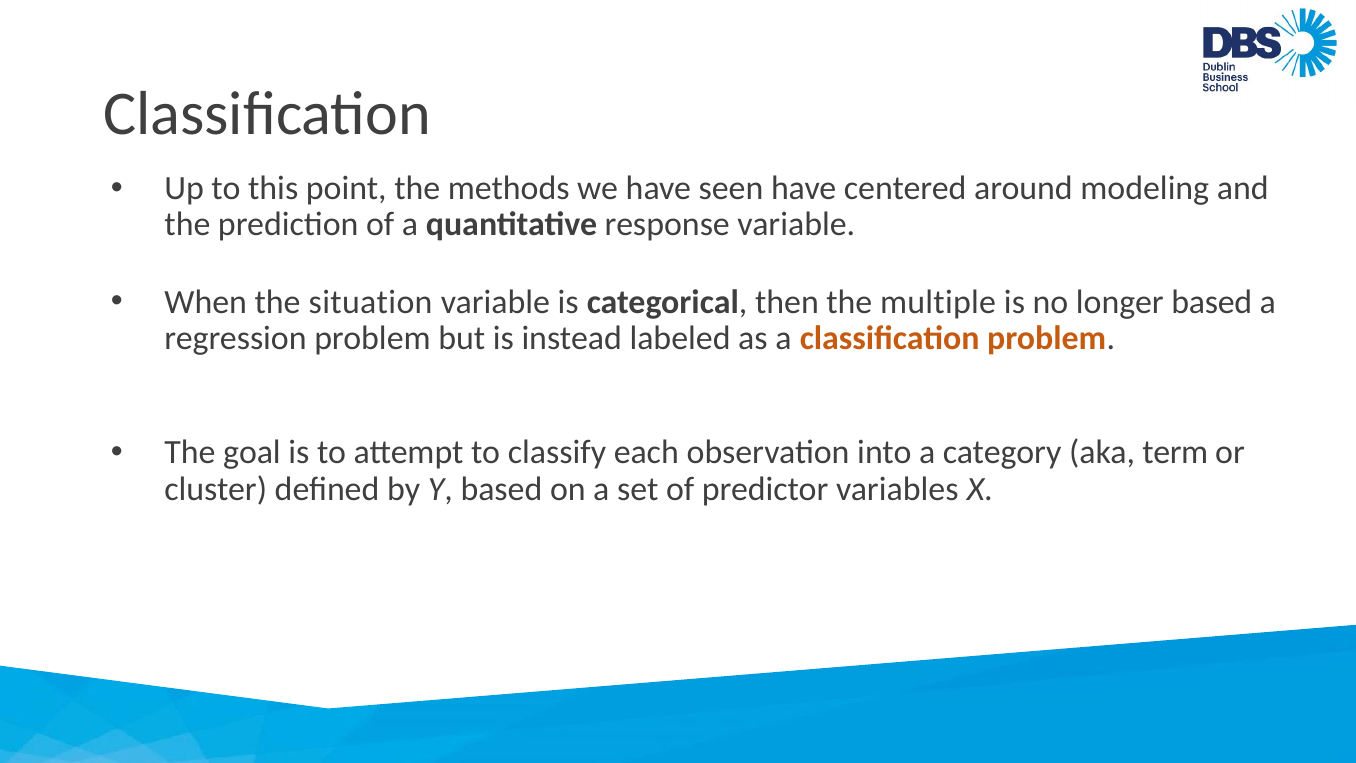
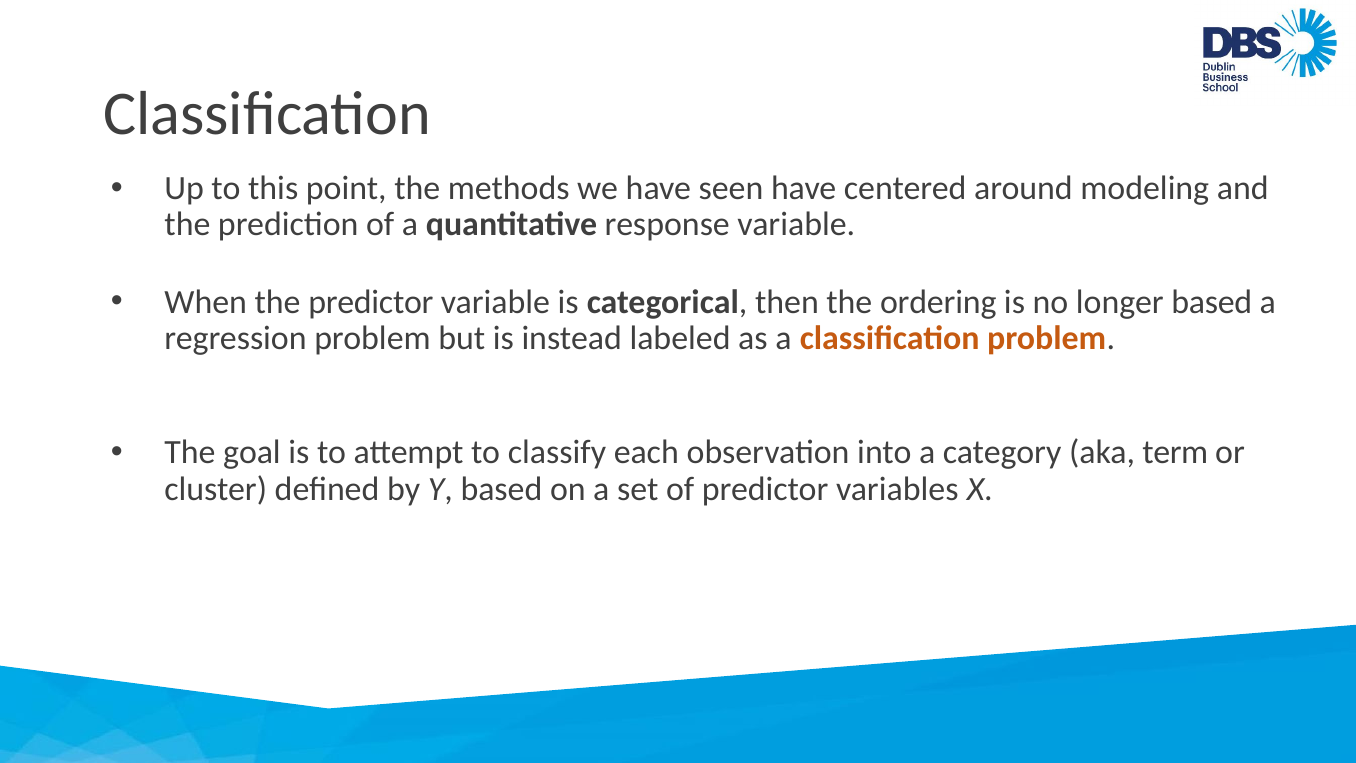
the situation: situation -> predictor (371, 302)
multiple: multiple -> ordering (938, 302)
